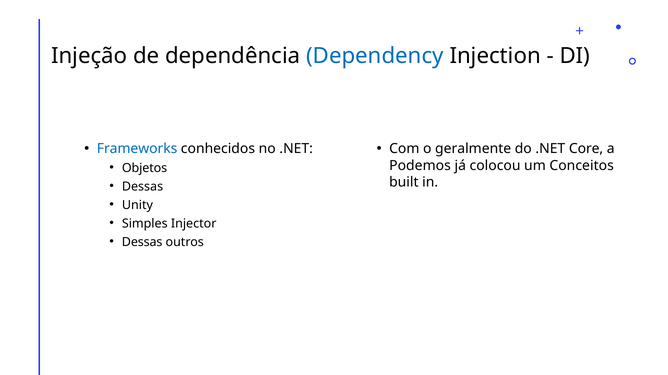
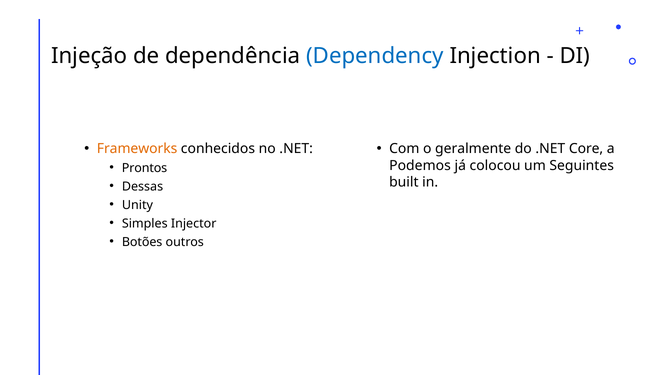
Frameworks colour: blue -> orange (137, 149)
Objetos: Objetos -> Prontos (145, 168)
Conceitos: Conceitos -> Seguintes (582, 166)
Dessas: Dessas -> Botões (142, 242)
